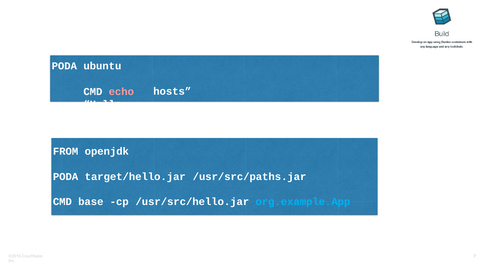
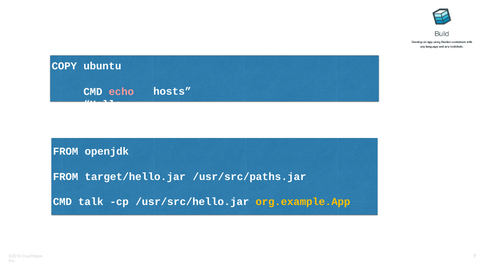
PODA: PODA -> COPY (64, 66)
PODA: PODA -> FROM (66, 177)
base: base -> talk (91, 202)
org.example.App colour: light blue -> yellow (303, 202)
